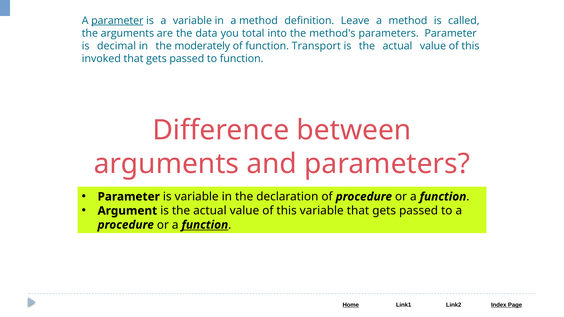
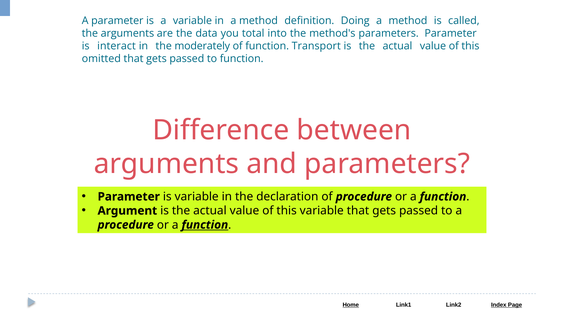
parameter underline: present -> none (117, 21)
Leave: Leave -> Doing (355, 21)
decimal: decimal -> interact (117, 46)
invoked: invoked -> omitted (101, 59)
